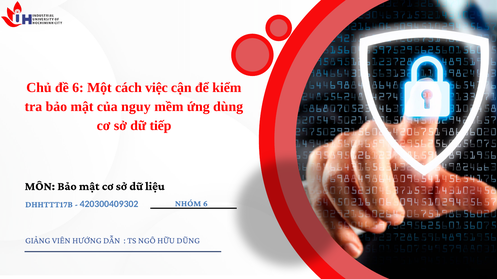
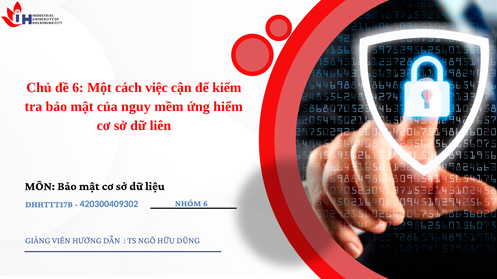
dùng: dùng -> hiểm (228, 107)
tiếp: tiếp -> liên (160, 126)
